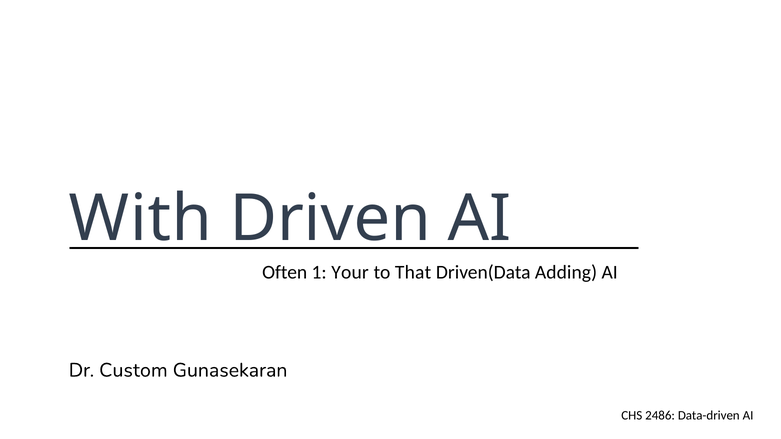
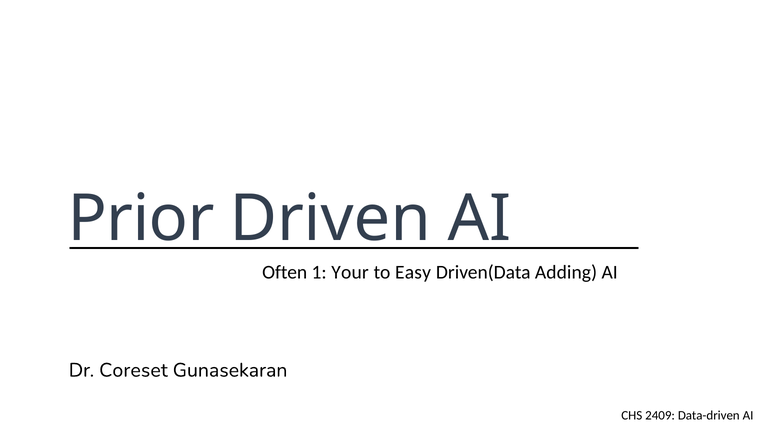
With: With -> Prior (141, 219)
That: That -> Easy (413, 273)
Custom: Custom -> Coreset (133, 370)
2486: 2486 -> 2409 (660, 416)
